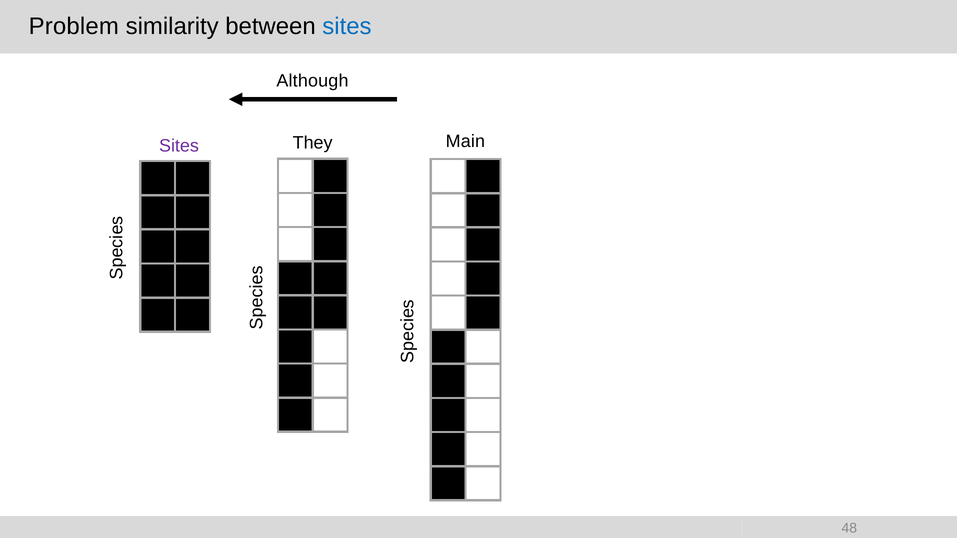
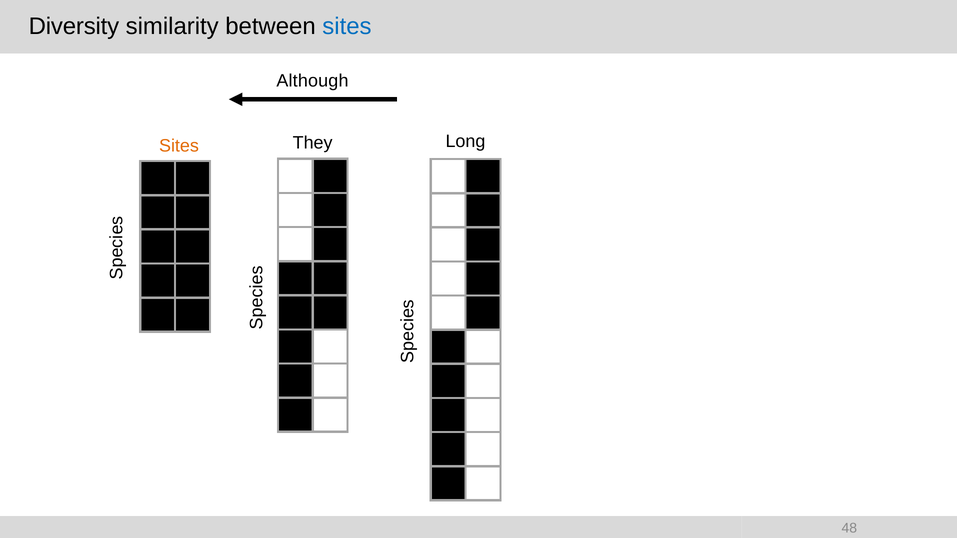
Problem: Problem -> Diversity (74, 27)
Main: Main -> Long (465, 142)
Sites colour: purple -> orange (179, 146)
